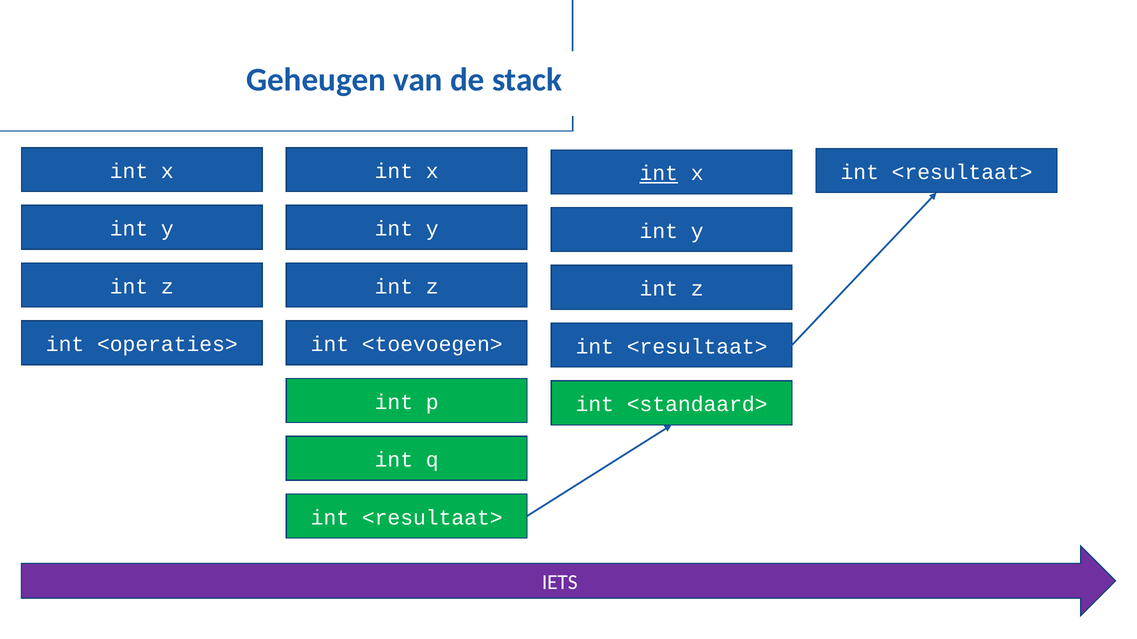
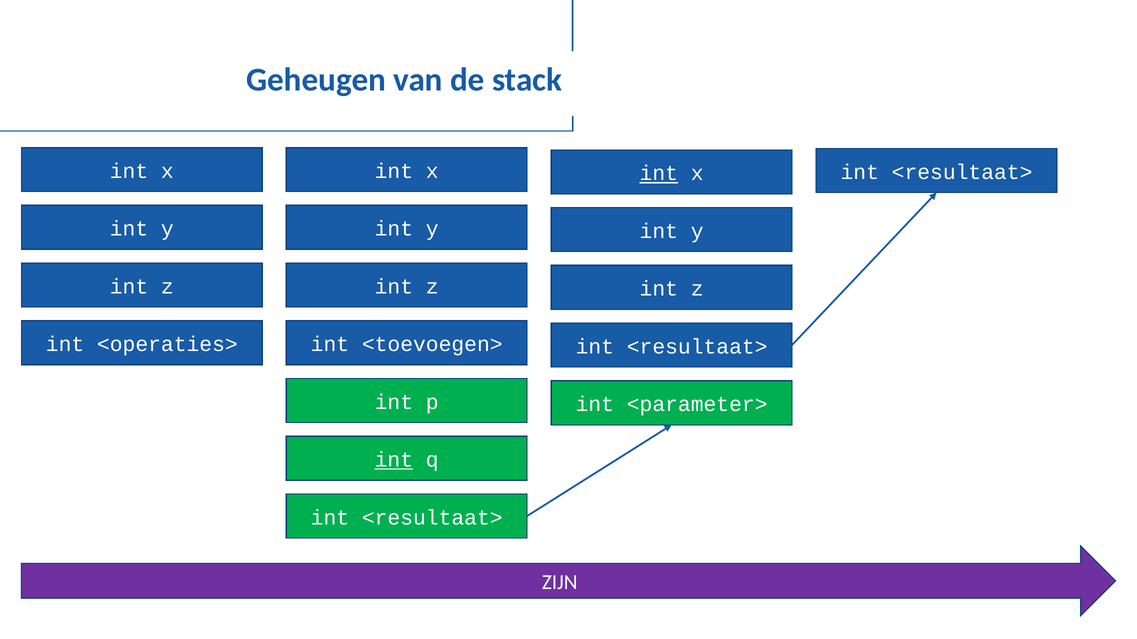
<standaard>: <standaard> -> <parameter> (697, 405)
int underline: none -> present (394, 460)
IETS: IETS -> ZIJN (560, 583)
